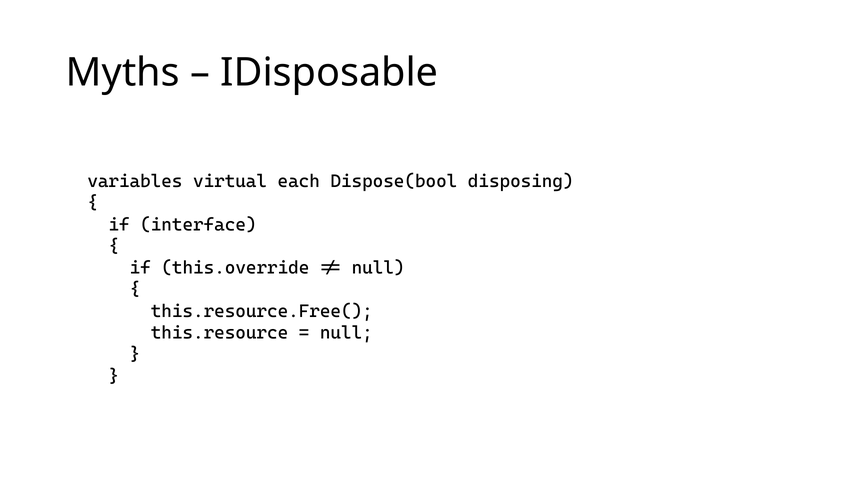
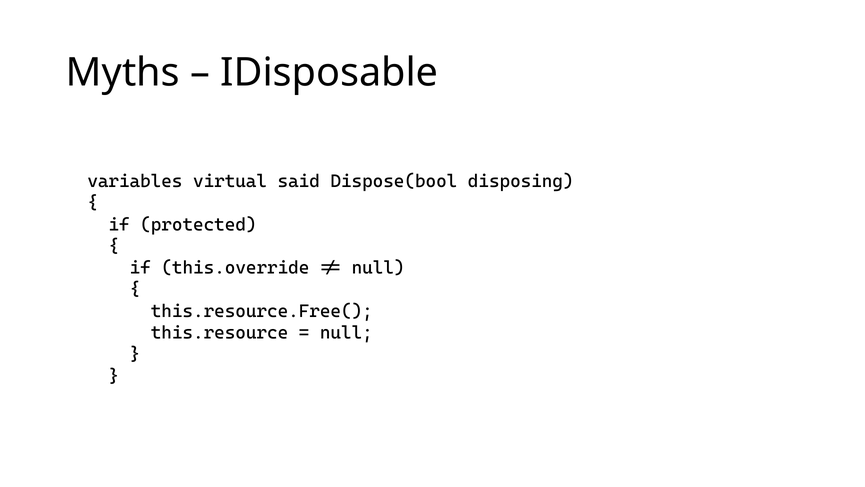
each: each -> said (299, 181)
interface: interface -> protected (198, 224)
